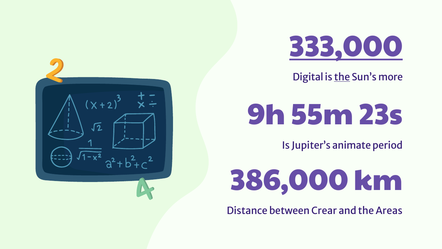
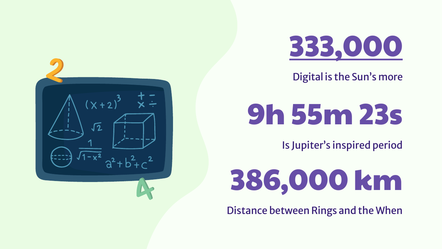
the underline: present -> none (342, 77)
animate: animate -> inspired (352, 145)
Crear: Crear -> Rings (324, 211)
Areas: Areas -> When (389, 211)
